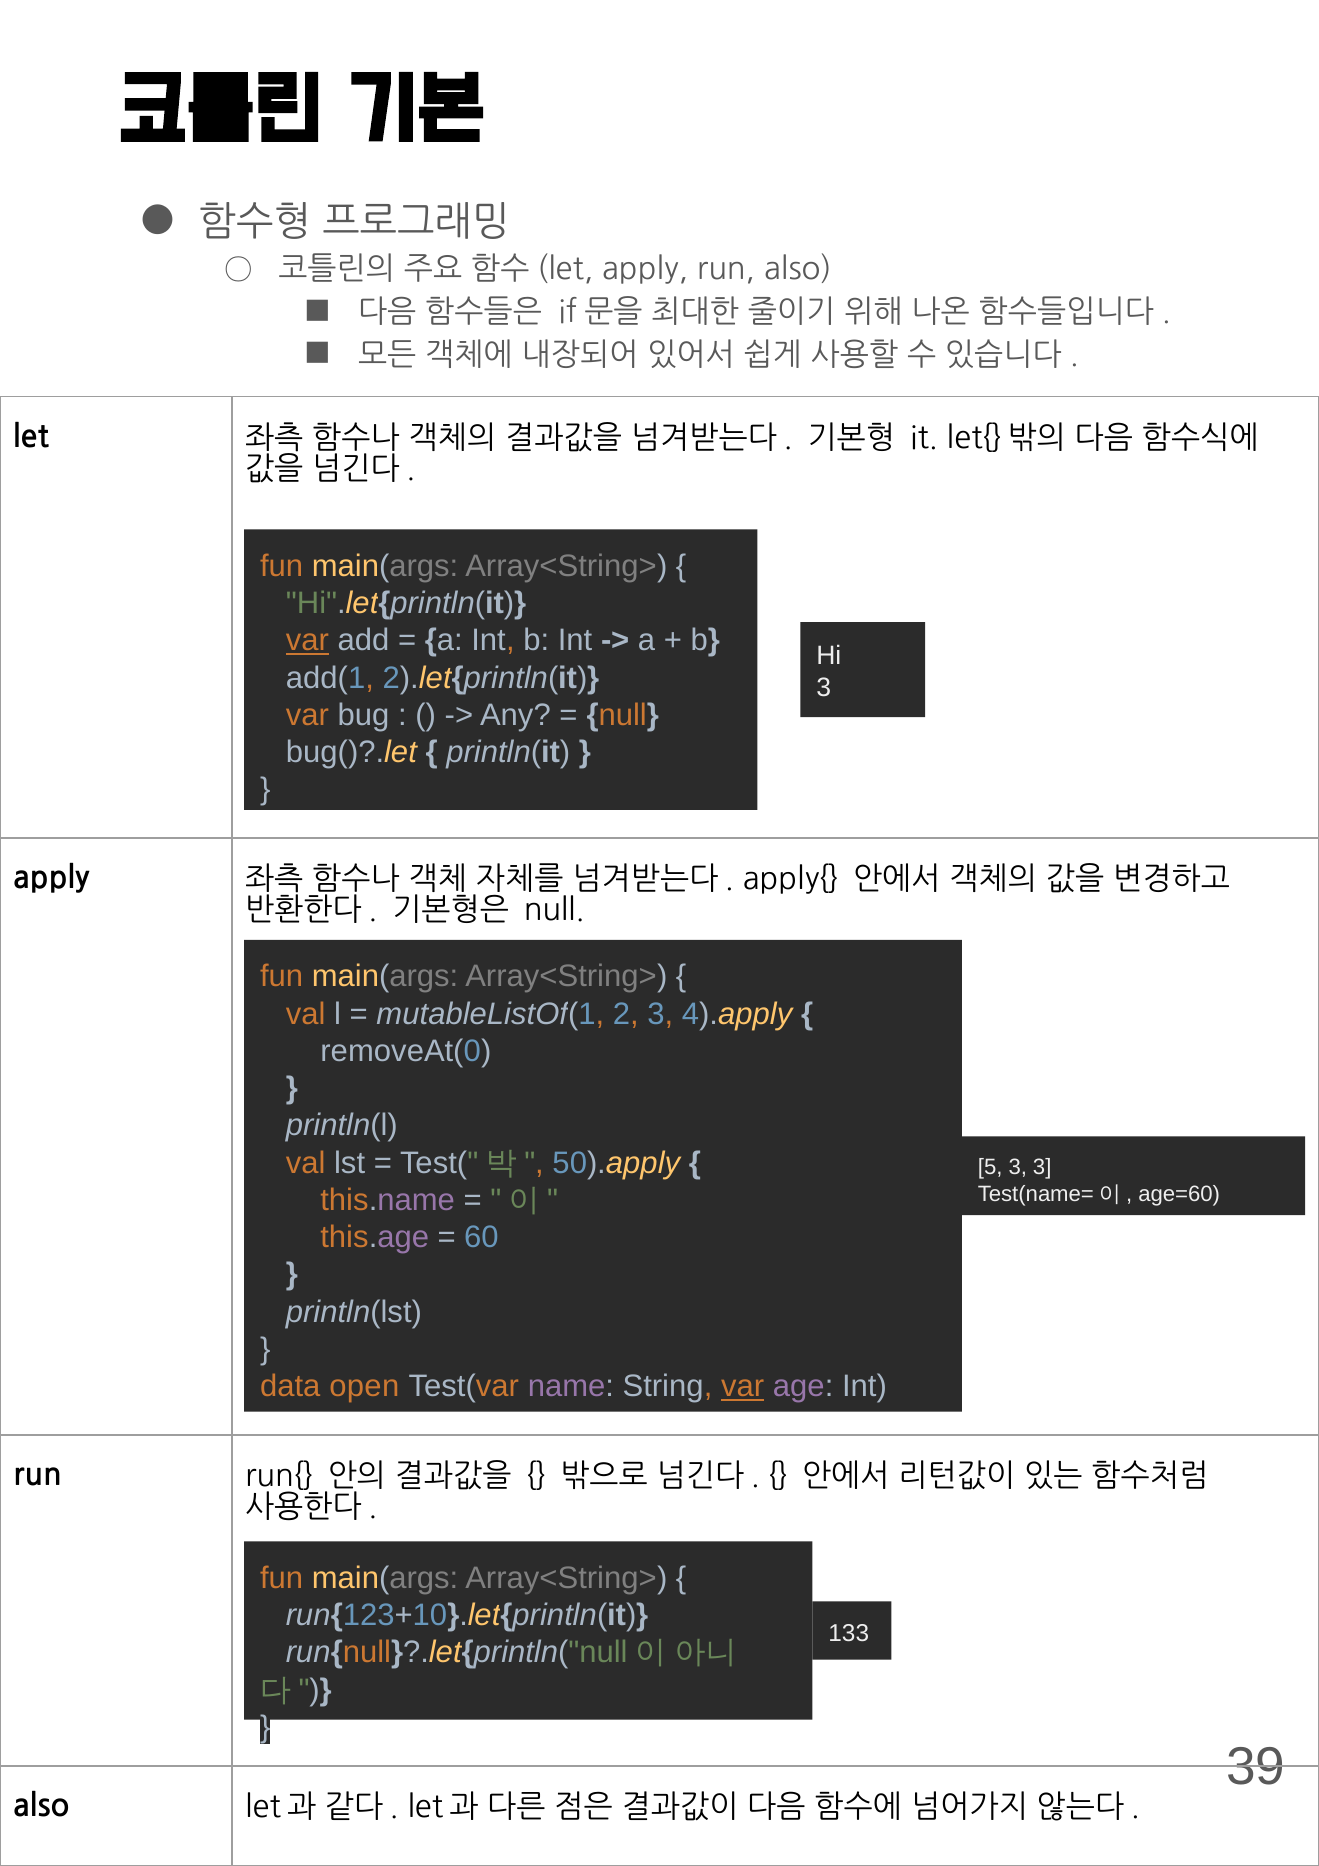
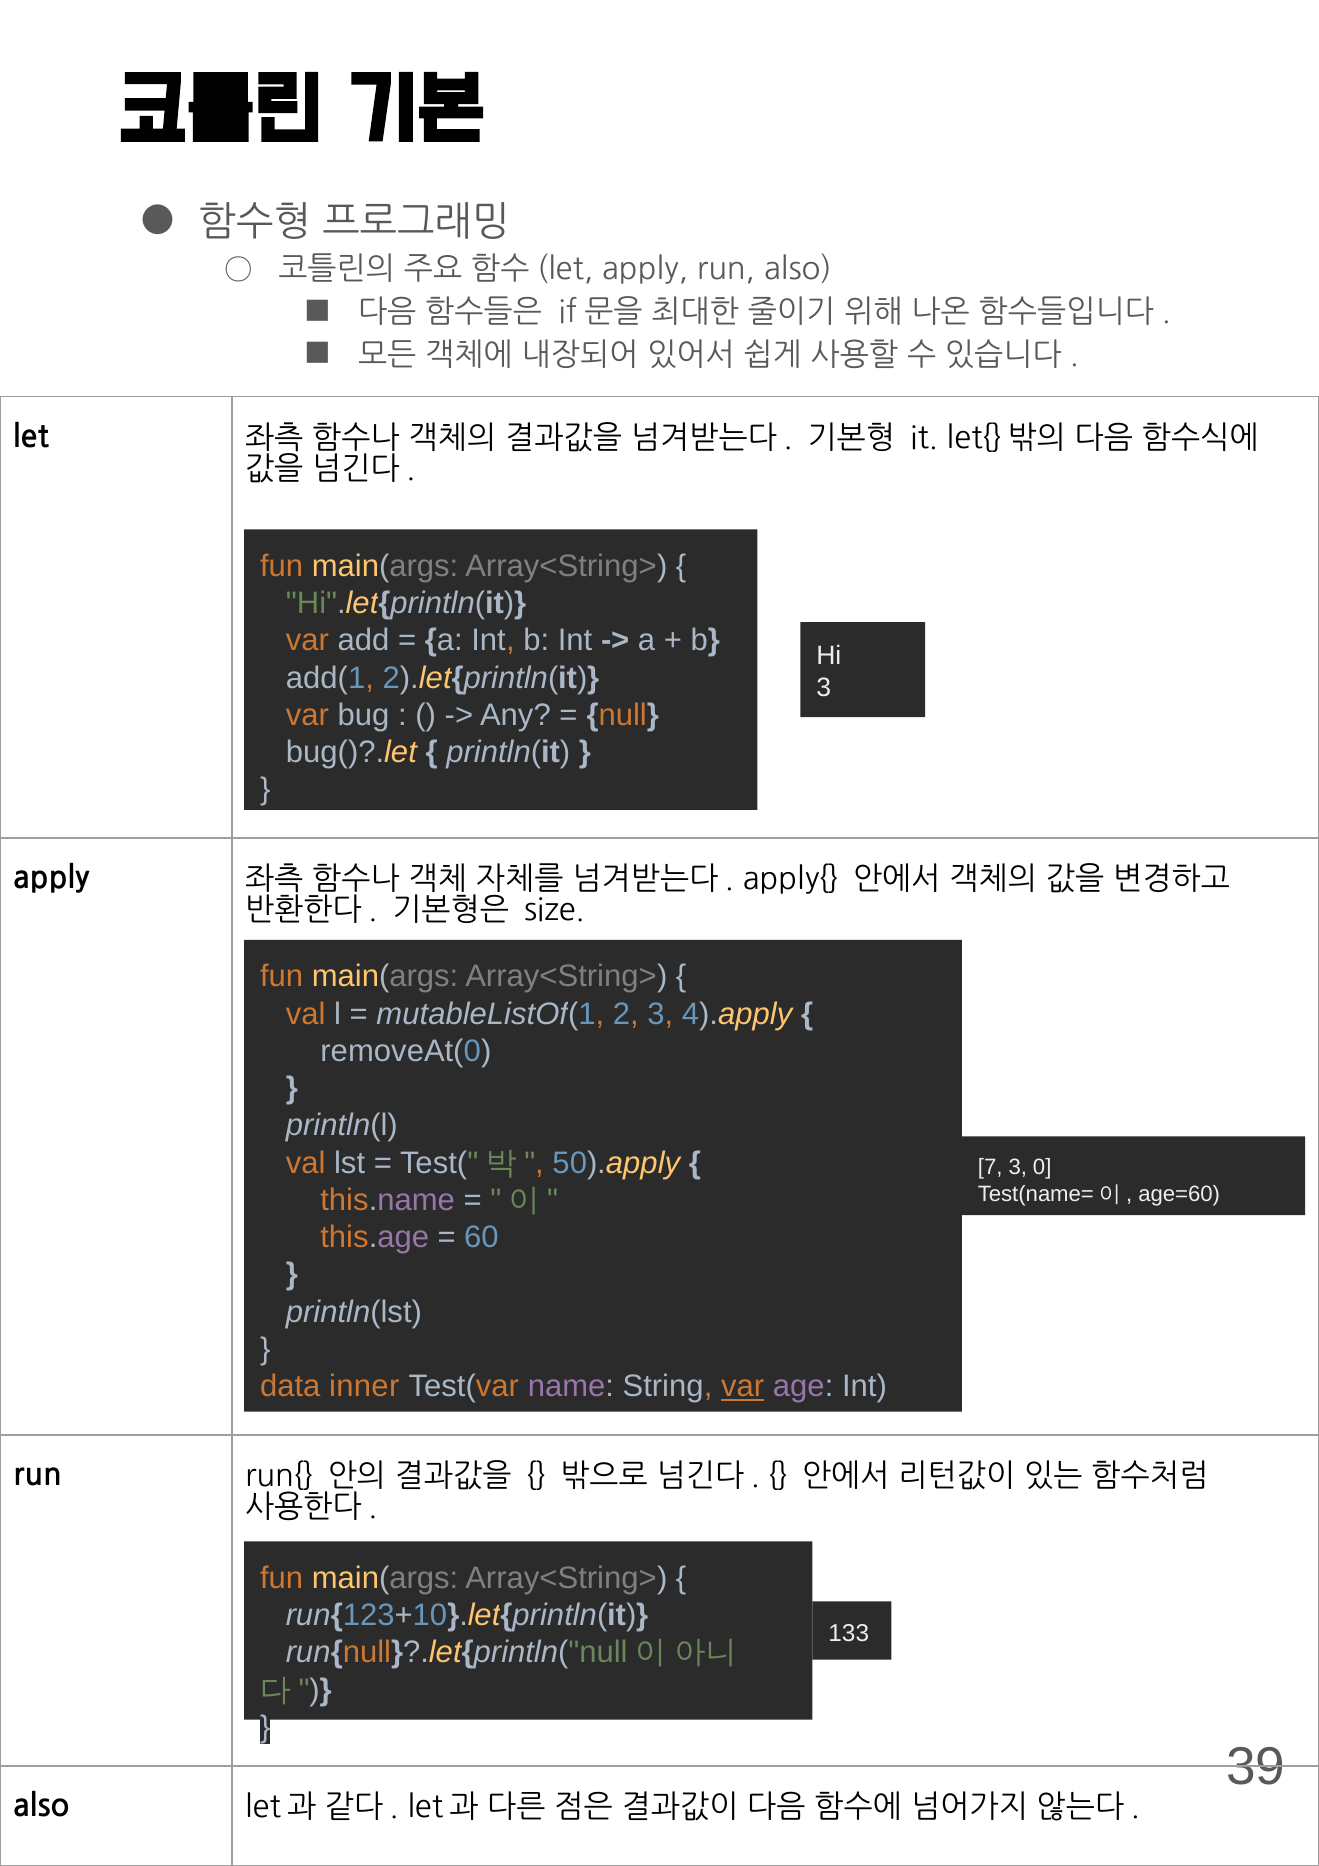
var underline: present -> none (307, 640)
null: null -> size (554, 910)
5: 5 -> 7 (990, 1167)
3 3: 3 -> 0 (1042, 1167)
open: open -> inner (364, 1386)
